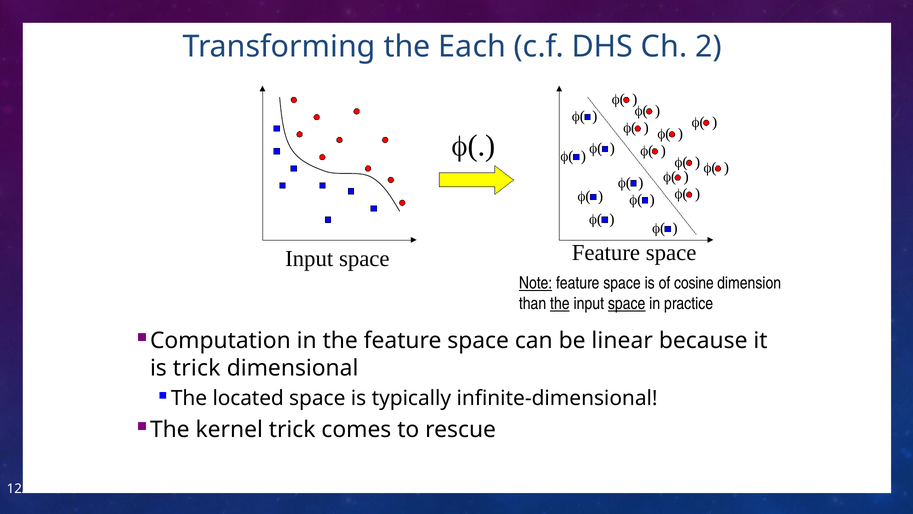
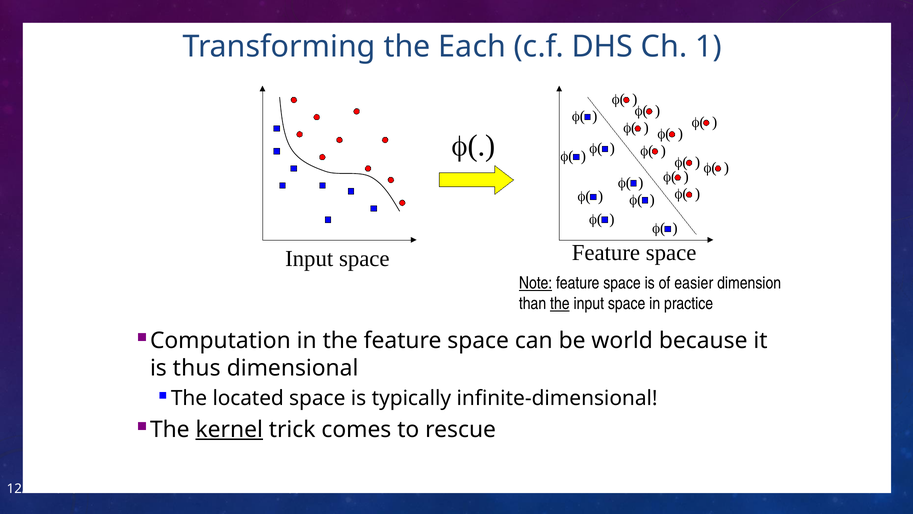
2: 2 -> 1 (708, 47)
cosine: cosine -> easier (694, 283)
space underline: present -> none (627, 304)
linear: linear -> world (622, 341)
is trick: trick -> thus (197, 368)
kernel underline: none -> present (229, 429)
